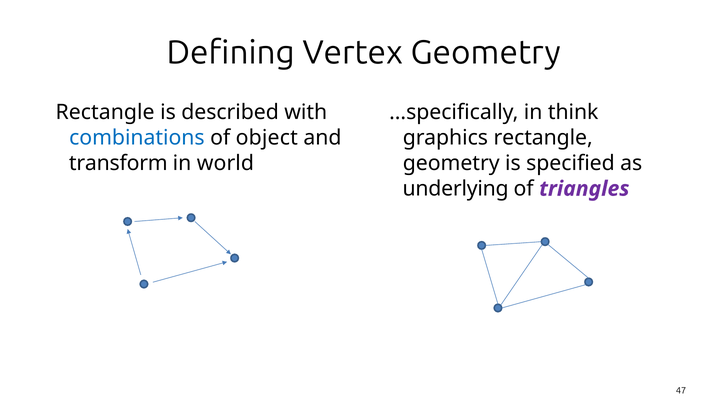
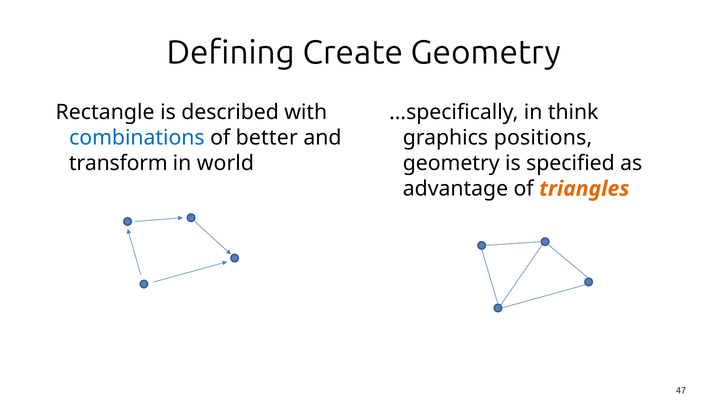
Vertex: Vertex -> Create (353, 53)
object: object -> better (267, 138)
graphics rectangle: rectangle -> positions (543, 138)
underlying: underlying -> advantage (455, 189)
triangles colour: purple -> orange (584, 189)
